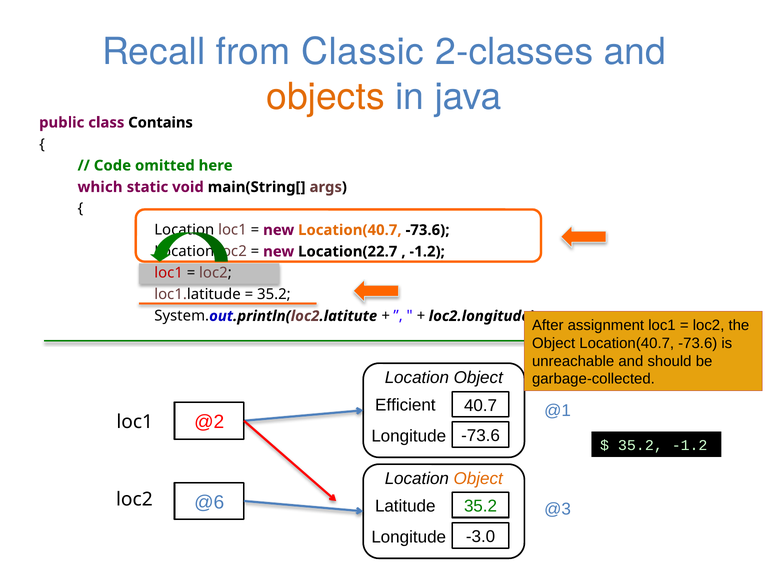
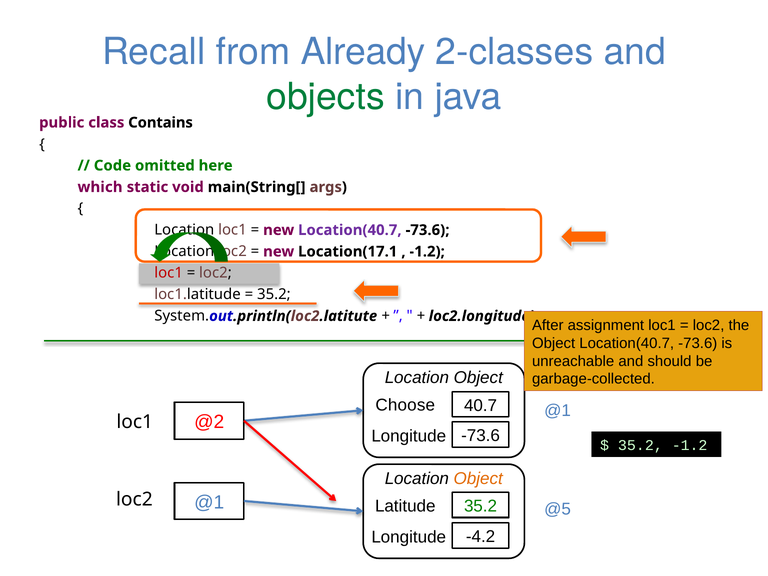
Classic: Classic -> Already (363, 52)
objects colour: orange -> green (326, 97)
Location(40.7 colour: orange -> purple (350, 230)
Location(22.7: Location(22.7 -> Location(17.1 (348, 252)
Efficient: Efficient -> Choose (405, 405)
loc2 @6: @6 -> @1 (209, 502)
@3: @3 -> @5 (558, 509)
-3.0: -3.0 -> -4.2 (481, 537)
